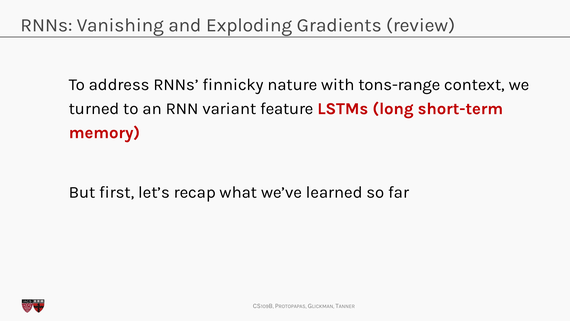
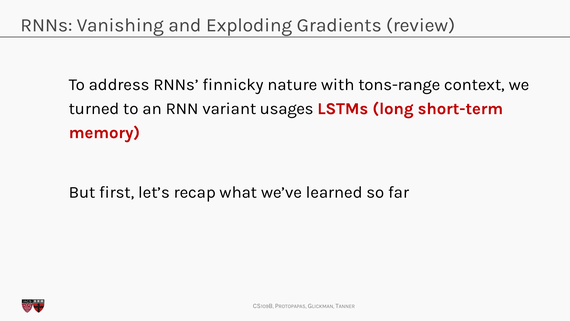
feature: feature -> usages (287, 108)
